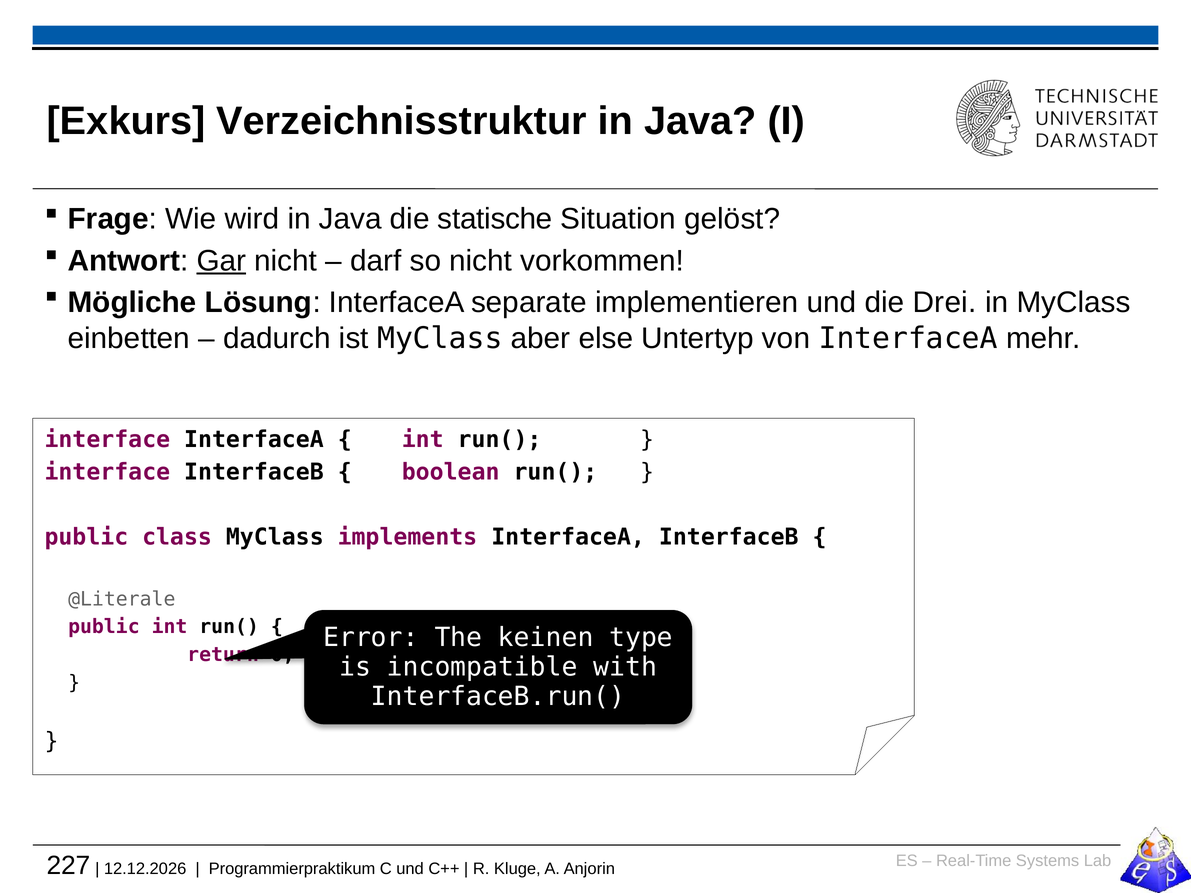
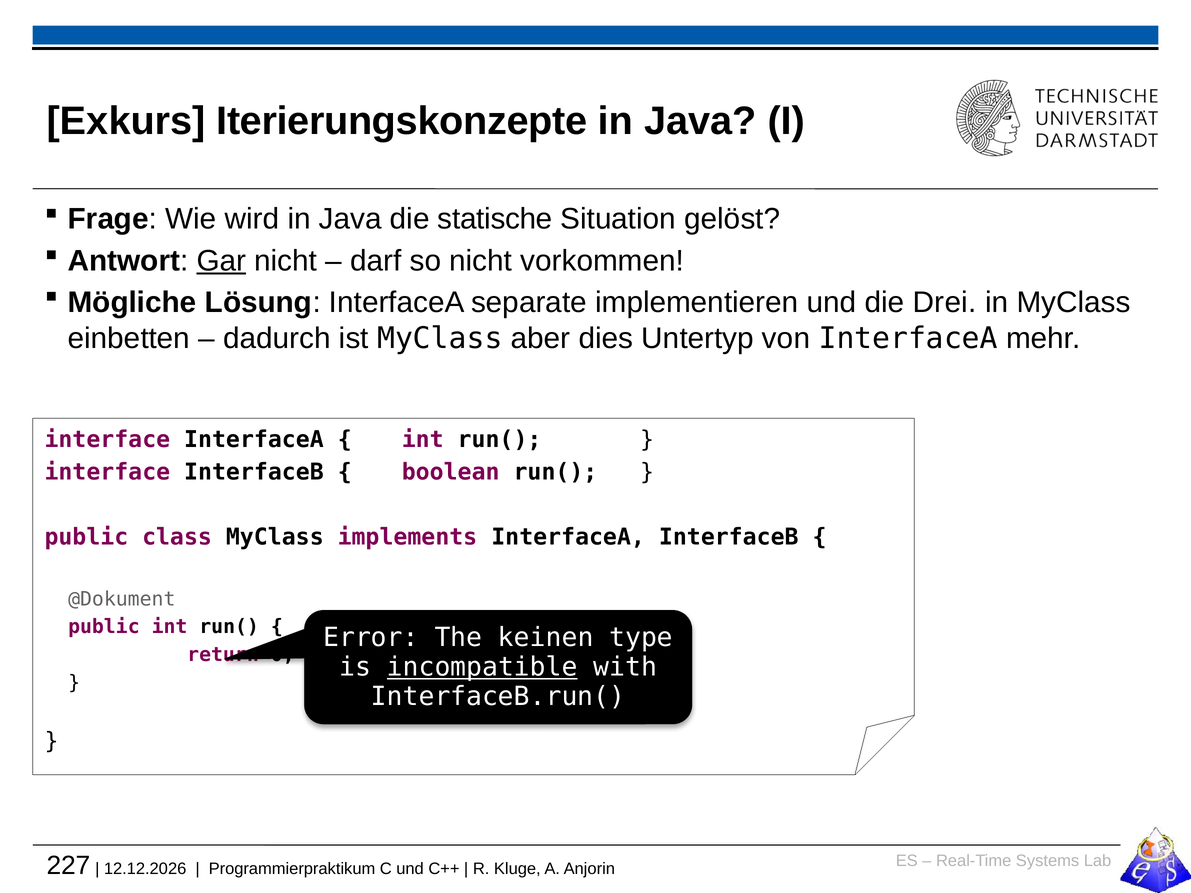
Verzeichnisstruktur: Verzeichnisstruktur -> Iterierungskonzepte (402, 121)
else: else -> dies (606, 338)
@Literale: @Literale -> @Dokument (122, 599)
incompatible underline: none -> present (482, 667)
